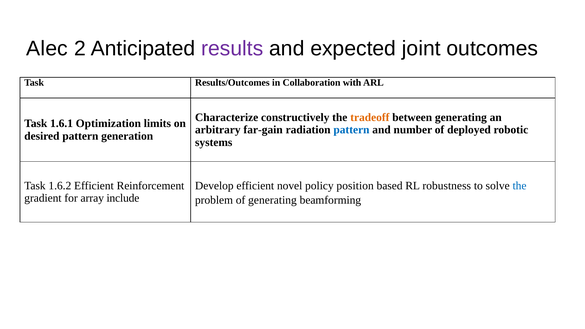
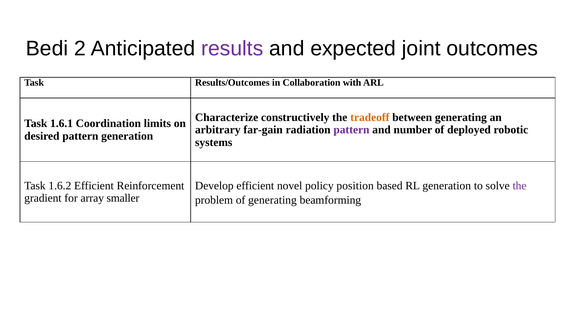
Alec: Alec -> Bedi (47, 48)
Optimization: Optimization -> Coordination (108, 124)
pattern colour: blue -> purple (351, 130)
RL robustness: robustness -> generation (447, 186)
the colour: blue -> purple (520, 186)
include: include -> smaller (123, 198)
